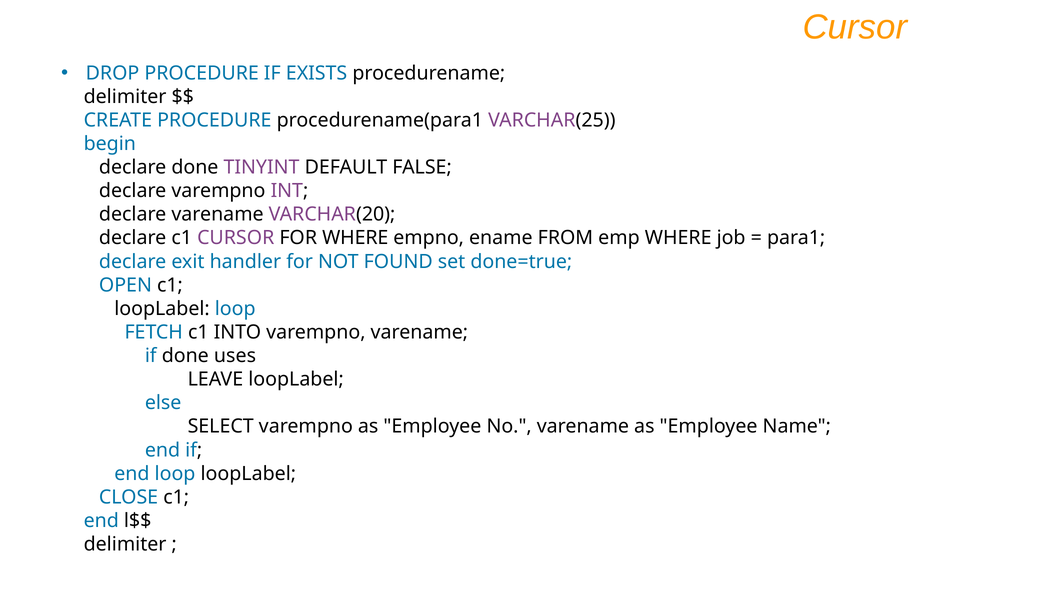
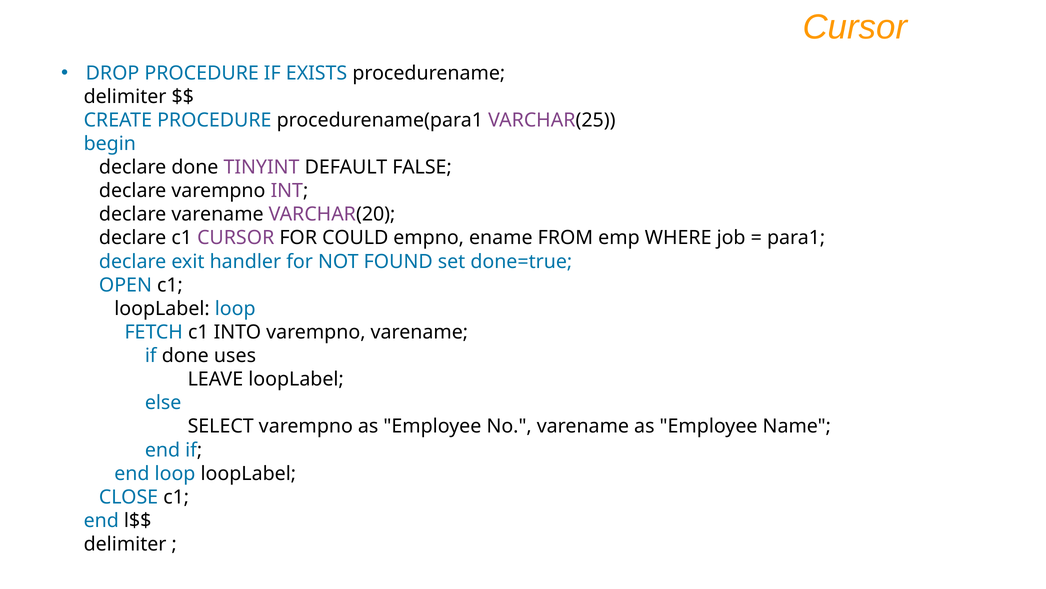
FOR WHERE: WHERE -> COULD (355, 238)
